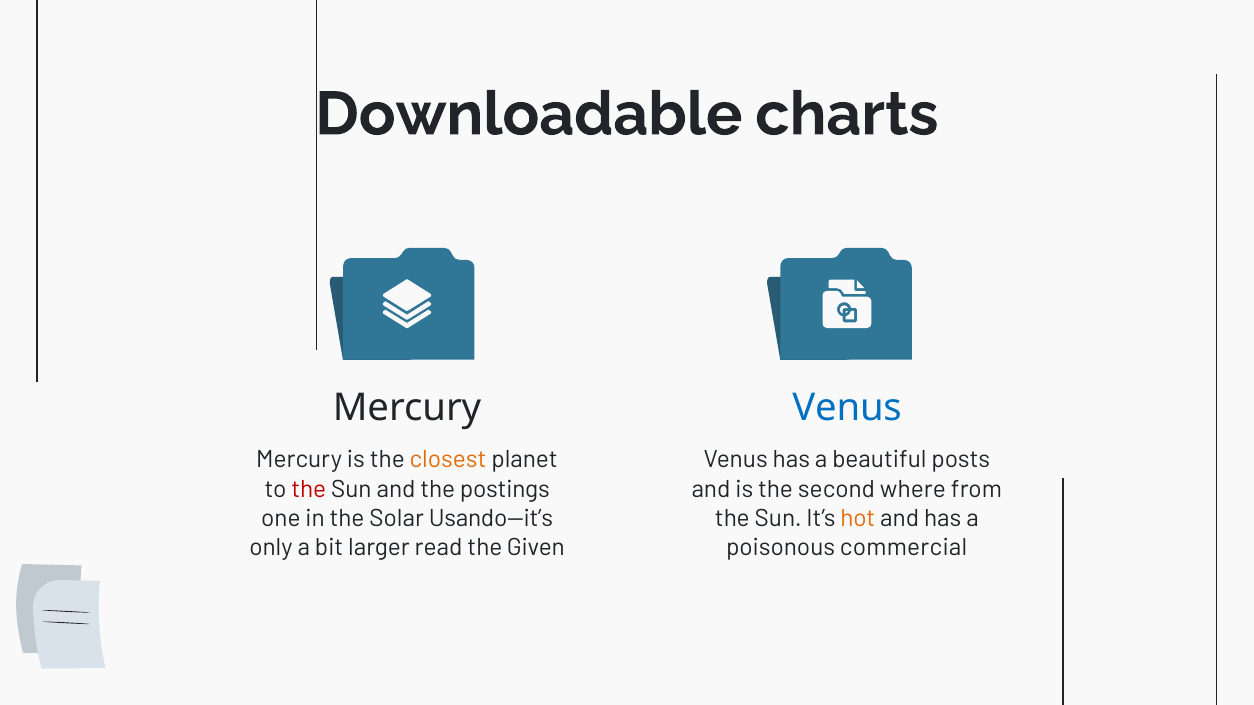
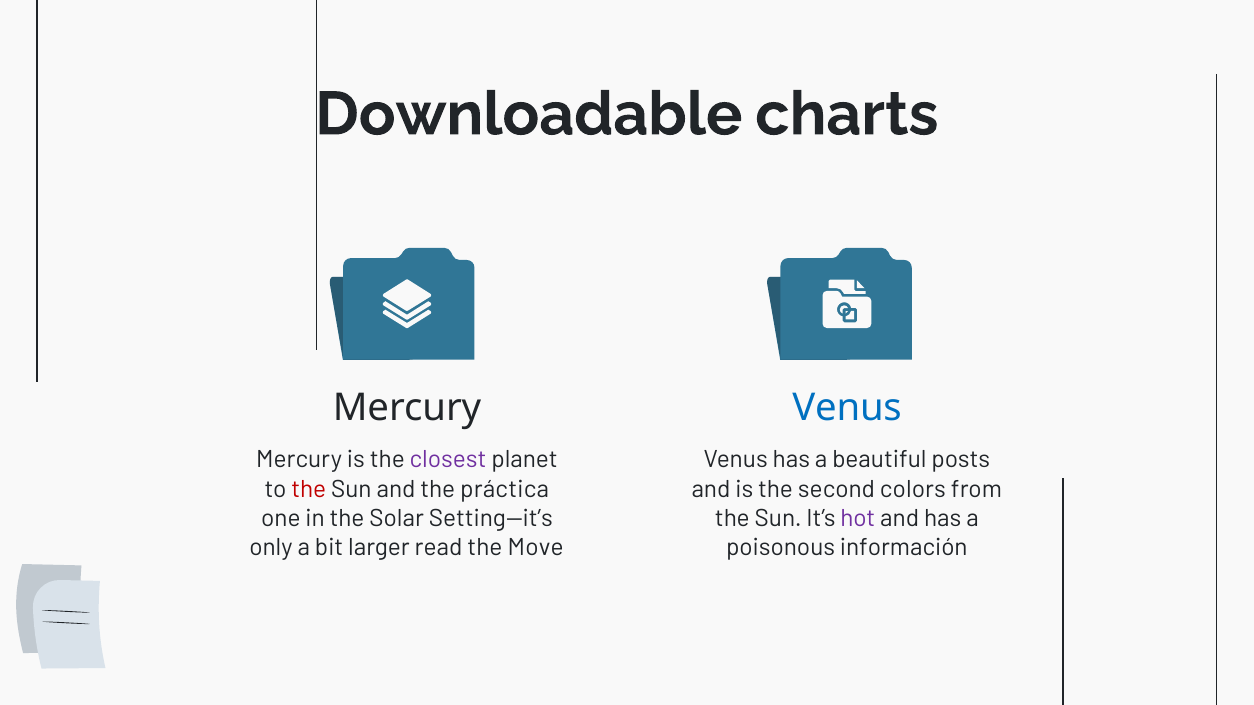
closest colour: orange -> purple (448, 460)
postings: postings -> práctica (505, 489)
where: where -> colors (913, 489)
Usando—it’s: Usando—it’s -> Setting—it’s (491, 519)
hot colour: orange -> purple (858, 519)
Given: Given -> Move (536, 548)
commercial: commercial -> información (904, 548)
